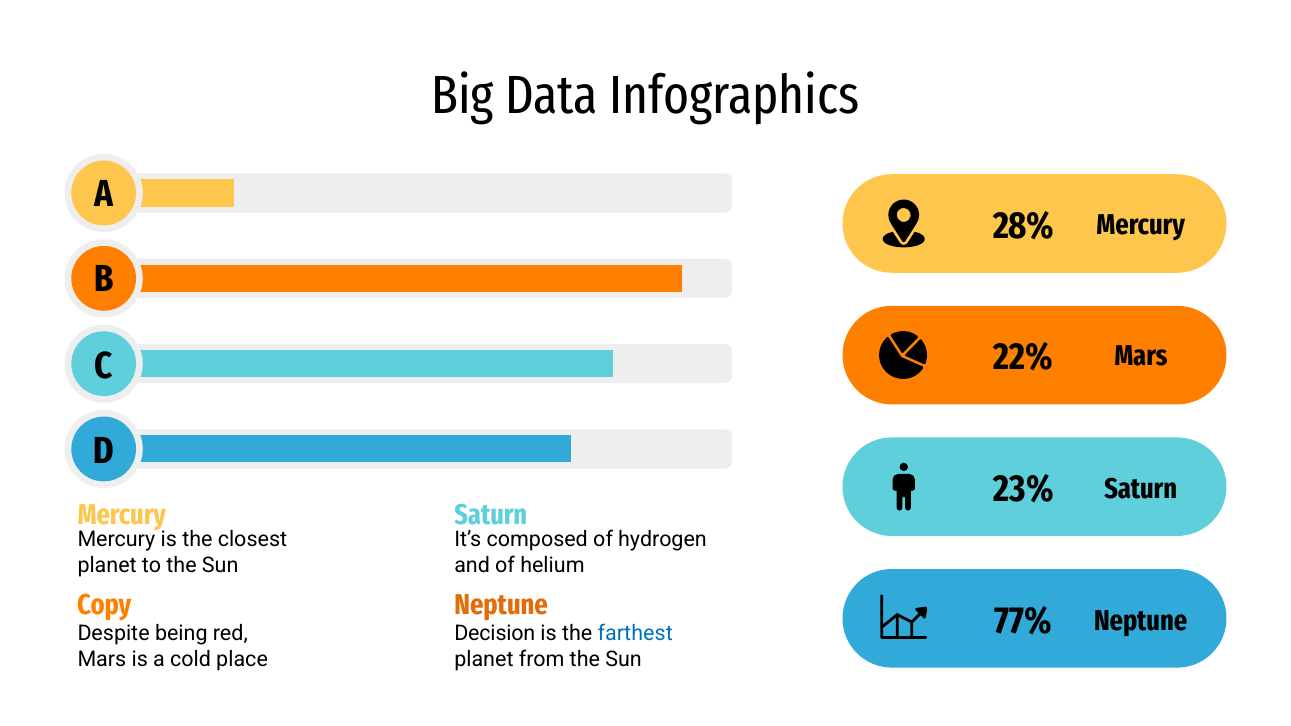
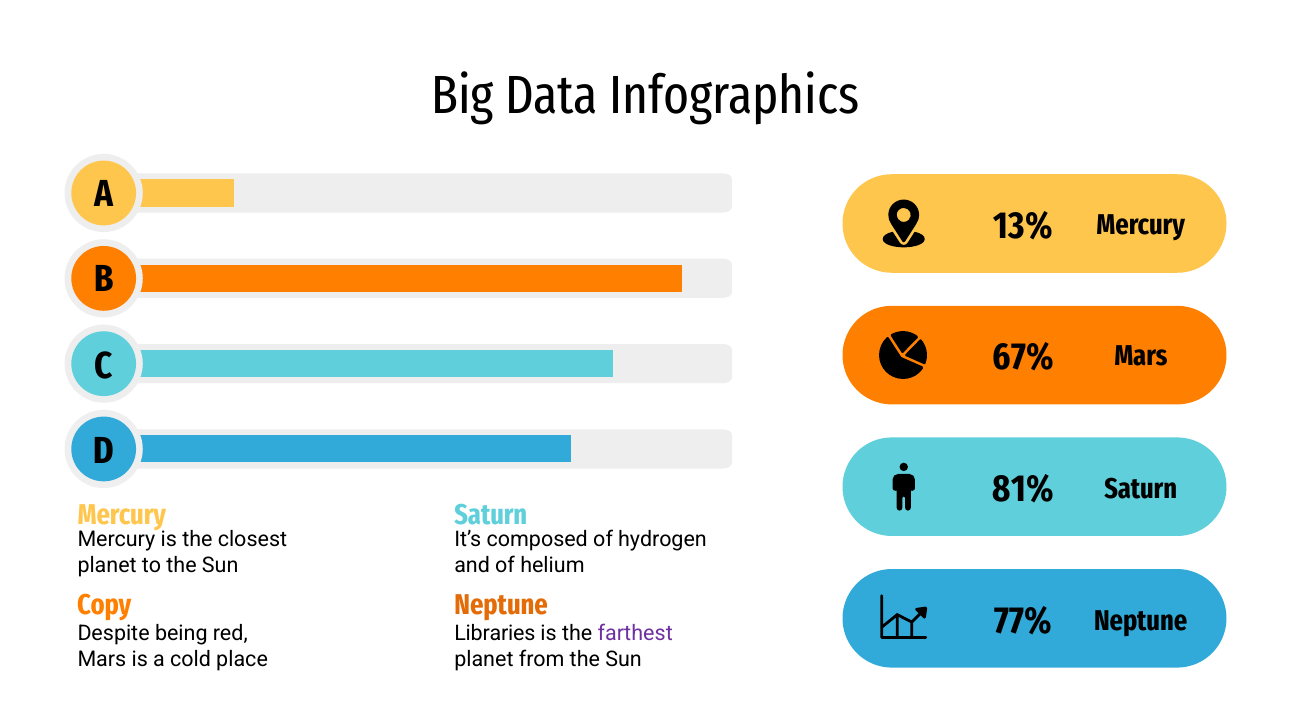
28%: 28% -> 13% (1023, 226)
22%: 22% -> 67% (1023, 357)
23%: 23% -> 81% (1023, 489)
Decision: Decision -> Libraries (495, 634)
farthest colour: blue -> purple (635, 634)
